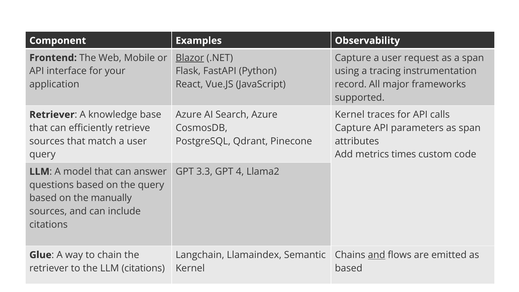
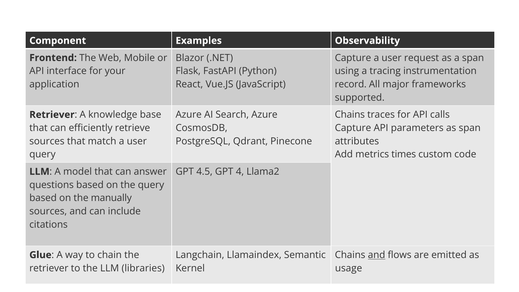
Blazor underline: present -> none (190, 58)
Kernel: Kernel -> Chains (350, 115)
3.3: 3.3 -> 4.5 (204, 172)
LLM citations: citations -> libraries (143, 268)
based: based -> usage (349, 268)
